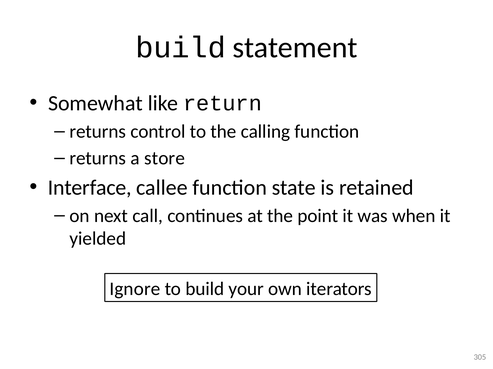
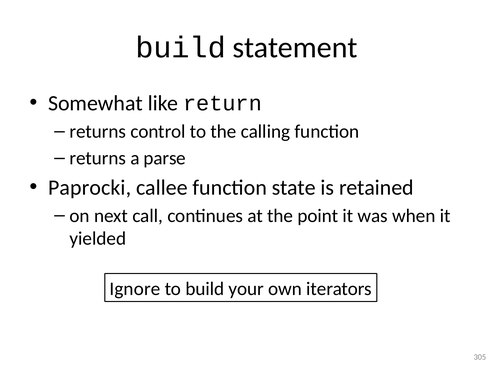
store: store -> parse (165, 159)
Interface: Interface -> Paprocki (90, 188)
